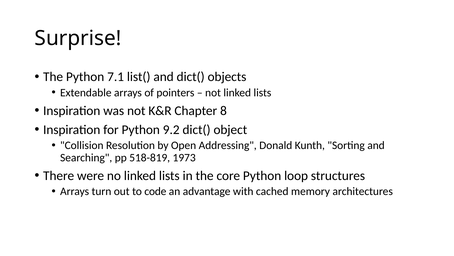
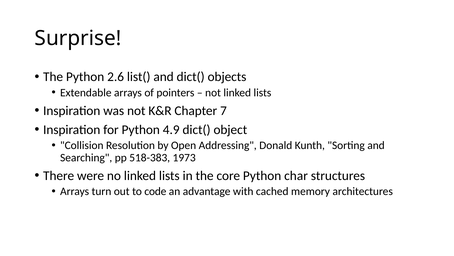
7.1: 7.1 -> 2.6 (116, 77)
8: 8 -> 7 (223, 110)
9.2: 9.2 -> 4.9 (171, 129)
518-819: 518-819 -> 518-383 (150, 157)
loop: loop -> char (296, 175)
